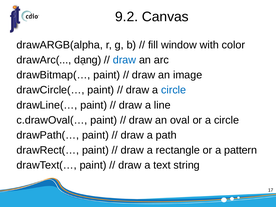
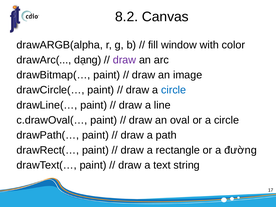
9.2: 9.2 -> 8.2 (127, 17)
draw colour: blue -> purple (124, 60)
pattern: pattern -> đường (241, 150)
